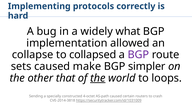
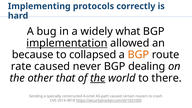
implementation underline: none -> present (67, 43)
collapse: collapse -> because (33, 55)
BGP colour: purple -> orange (138, 55)
sets: sets -> rate (21, 66)
make: make -> never (87, 66)
simpler: simpler -> dealing (147, 66)
loops: loops -> there (167, 78)
